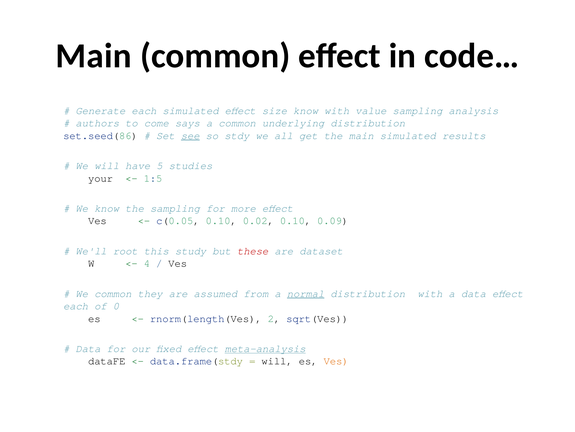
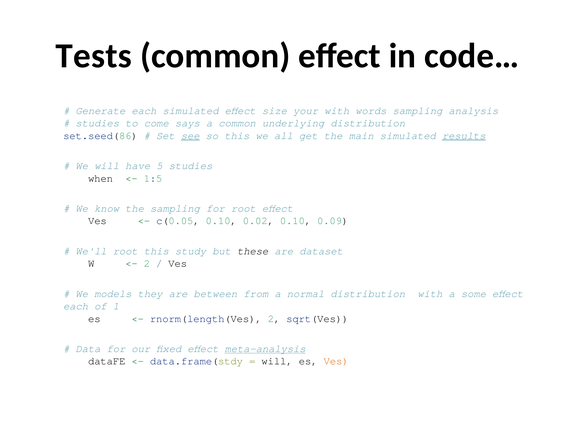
Main: Main -> Tests (94, 56)
size know: know -> your (306, 110)
value: value -> words (371, 110)
authors: authors -> studies (97, 123)
so stdy: stdy -> this (237, 135)
results underline: none -> present (464, 135)
your: your -> when (101, 178)
for more: more -> root (243, 208)
these colour: red -> black (253, 251)
4: 4 -> 2 (147, 263)
We common: common -> models (113, 293)
assumed: assumed -> between (216, 293)
normal underline: present -> none (306, 293)
a data: data -> some (474, 293)
0: 0 -> 1 (116, 306)
